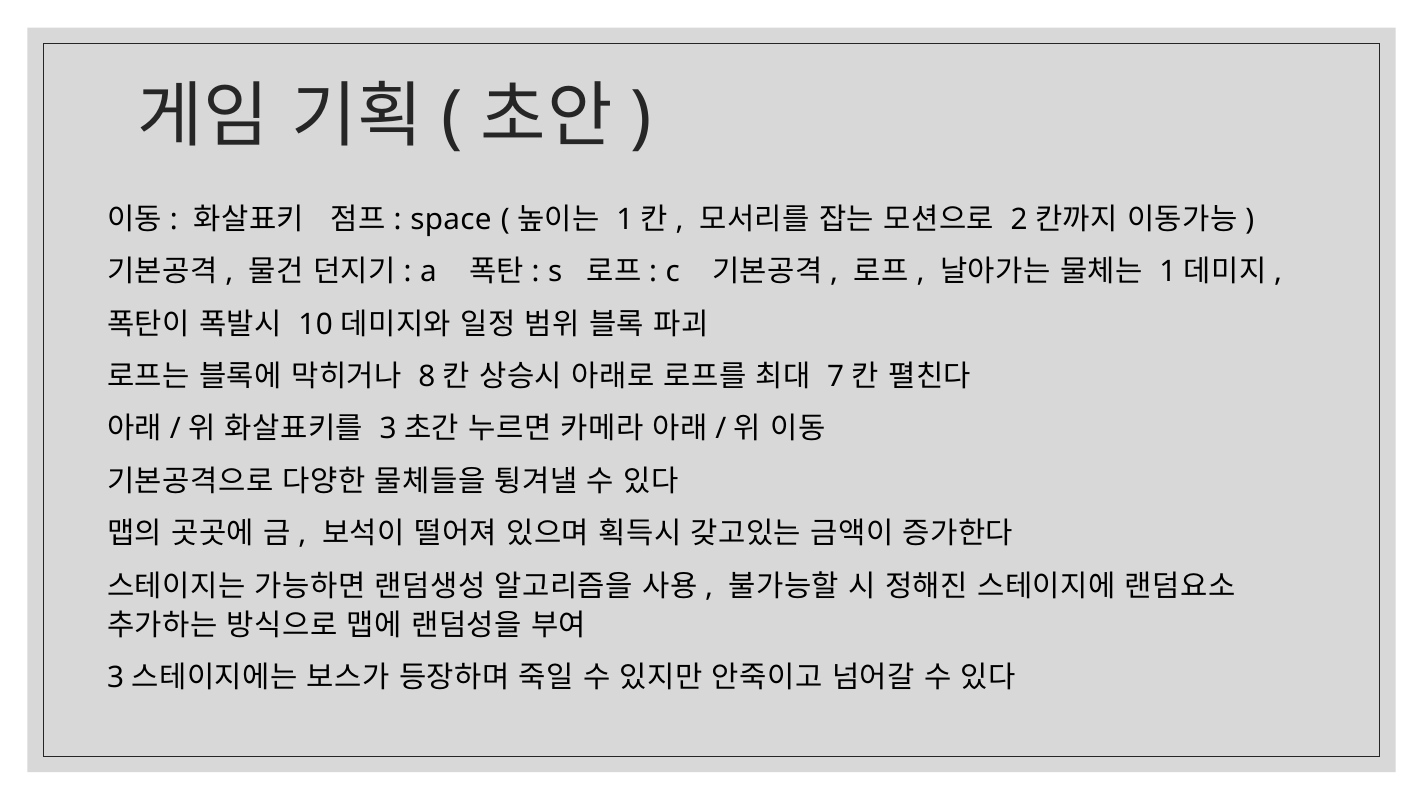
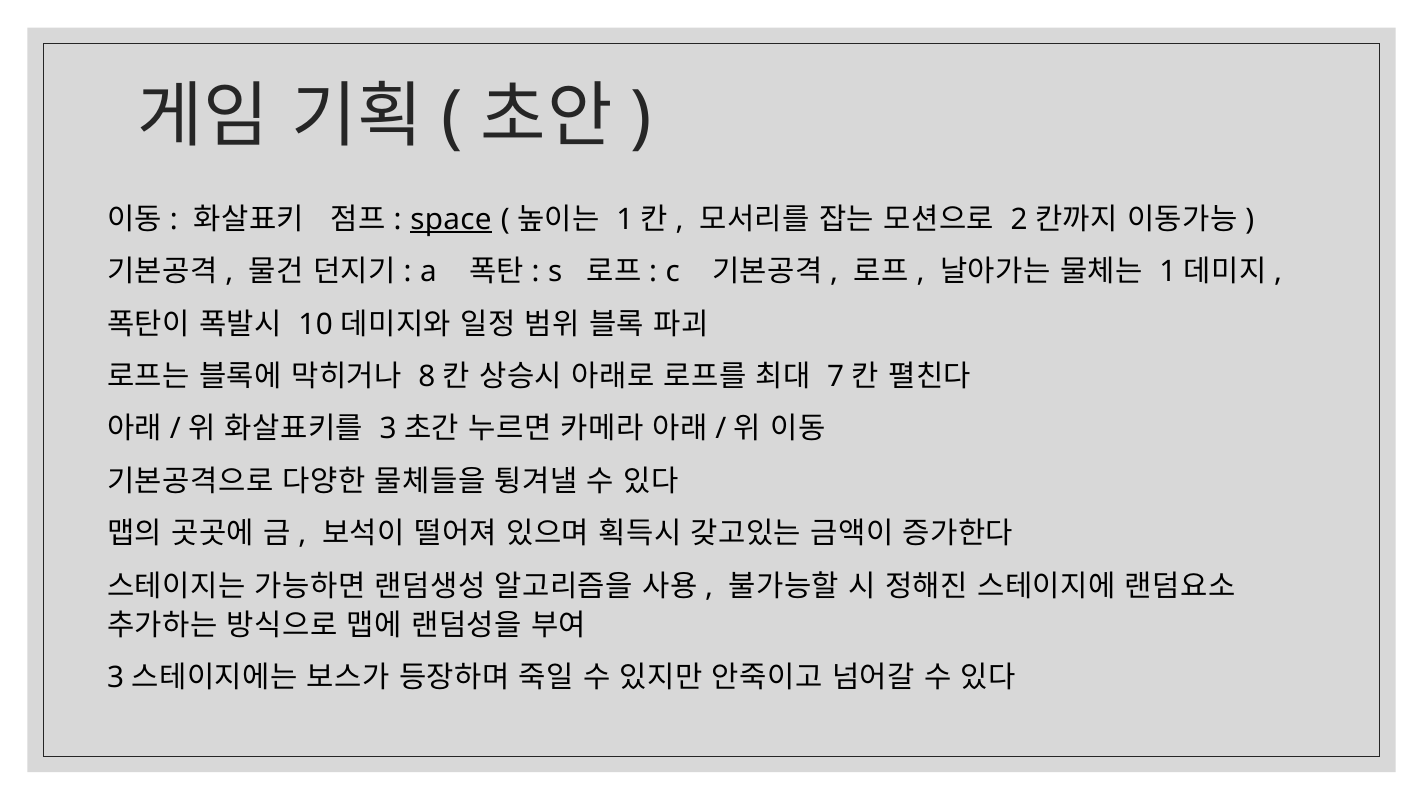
space underline: none -> present (451, 219)
